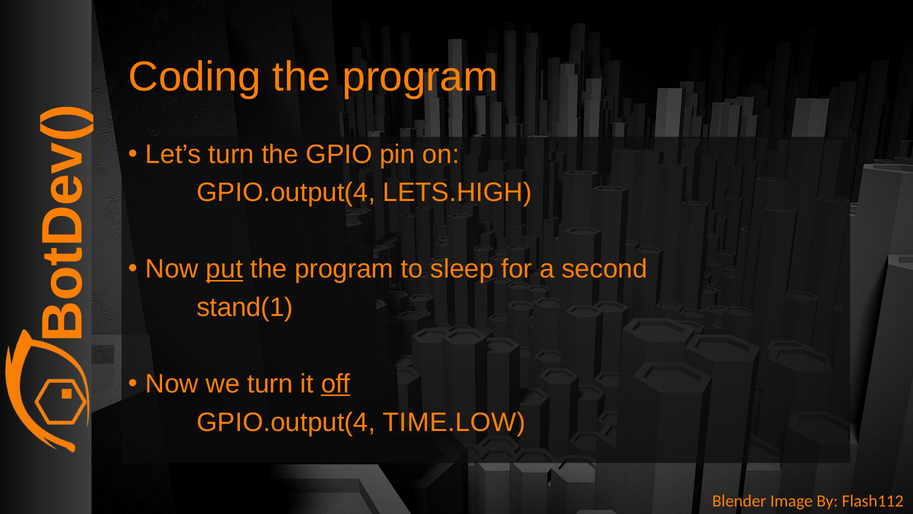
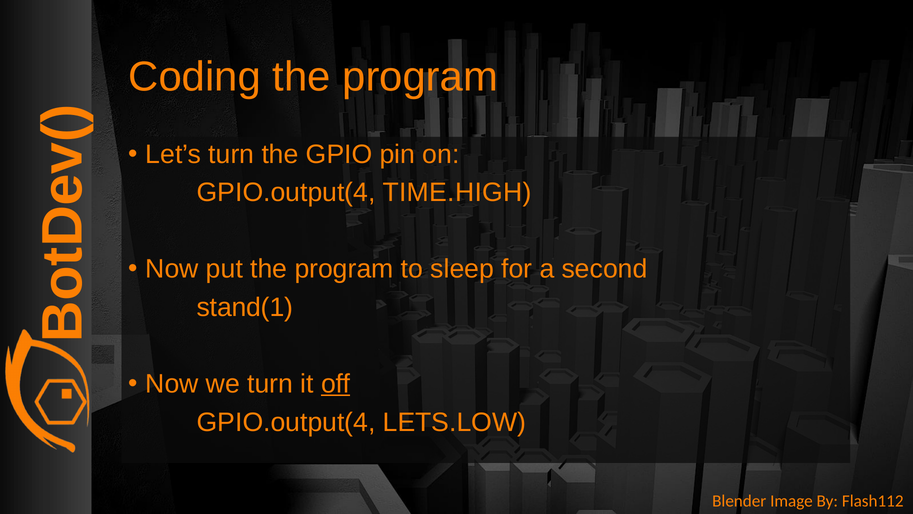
LETS.HIGH: LETS.HIGH -> TIME.HIGH (457, 193)
put underline: present -> none (224, 269)
TIME.LOW: TIME.LOW -> LETS.LOW (454, 422)
